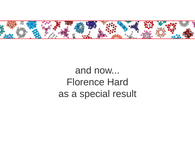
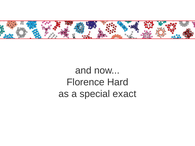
result: result -> exact (124, 94)
